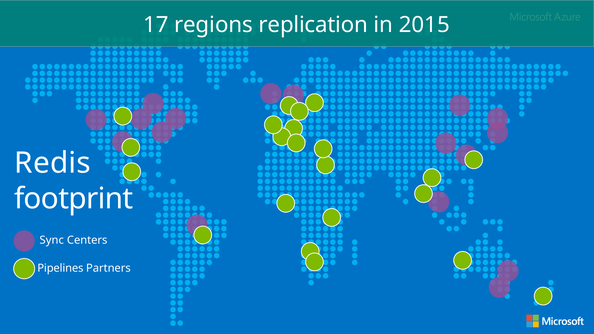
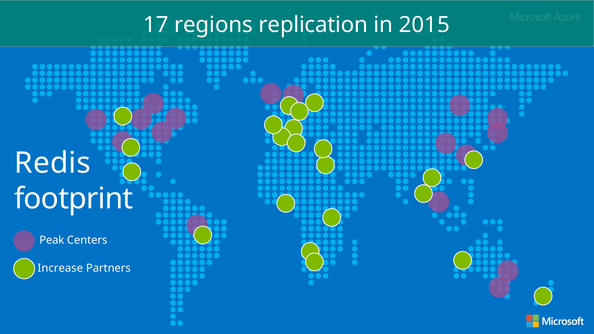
Sync: Sync -> Peak (52, 240)
Pipelines: Pipelines -> Increase (60, 268)
